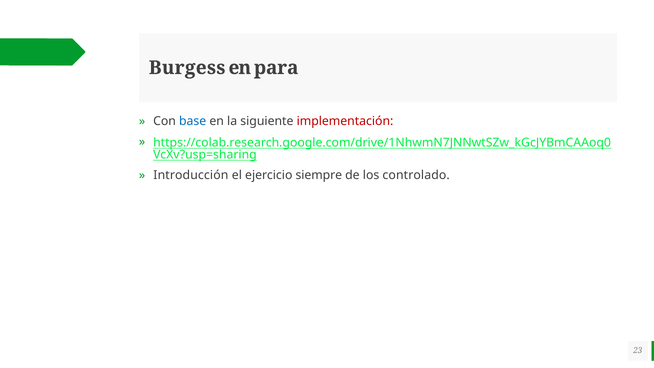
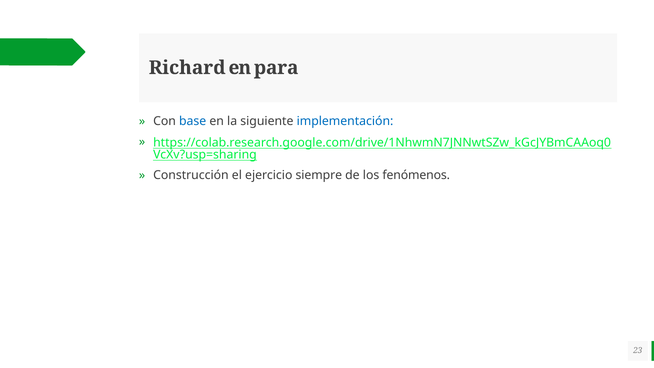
Burgess: Burgess -> Richard (187, 68)
implementación colour: red -> blue (345, 121)
Introducción: Introducción -> Construcción (191, 175)
controlado: controlado -> fenómenos (416, 175)
